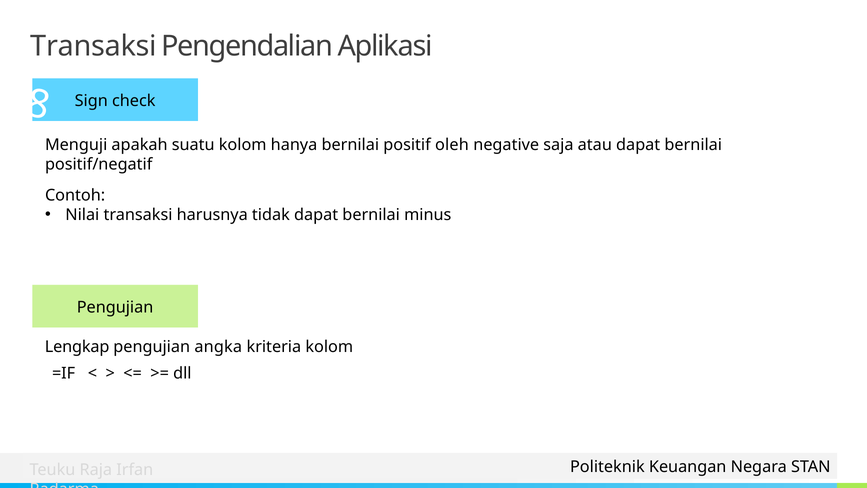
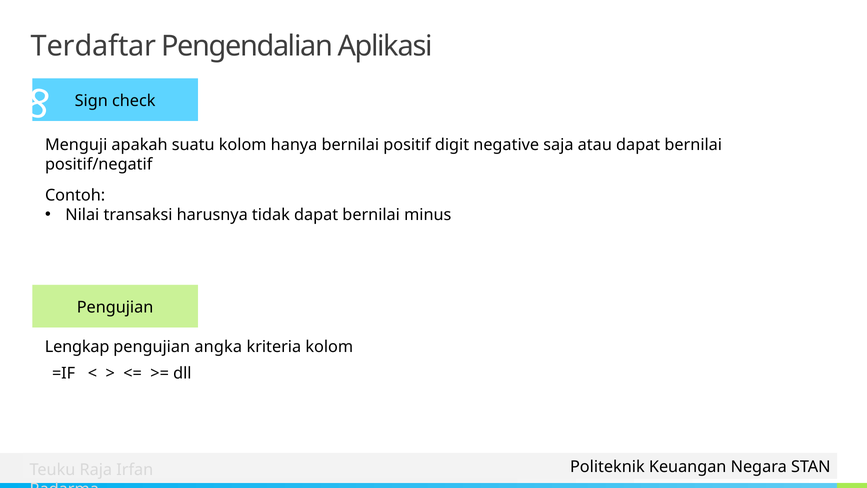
Transaksi: Transaksi -> Terdaftar (94, 46)
oleh: oleh -> digit (452, 145)
